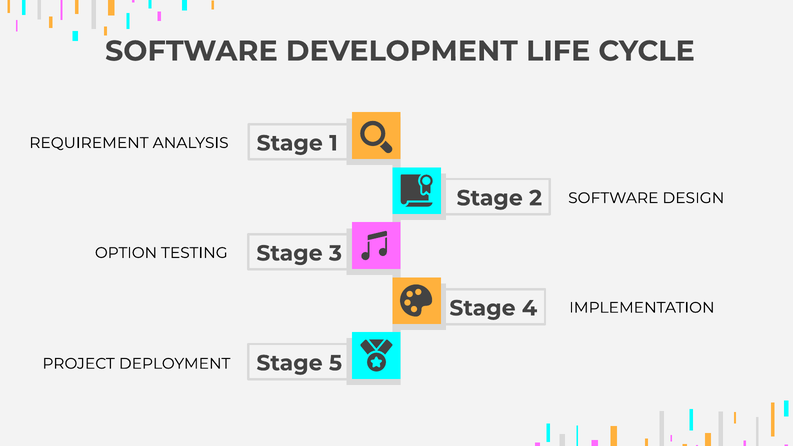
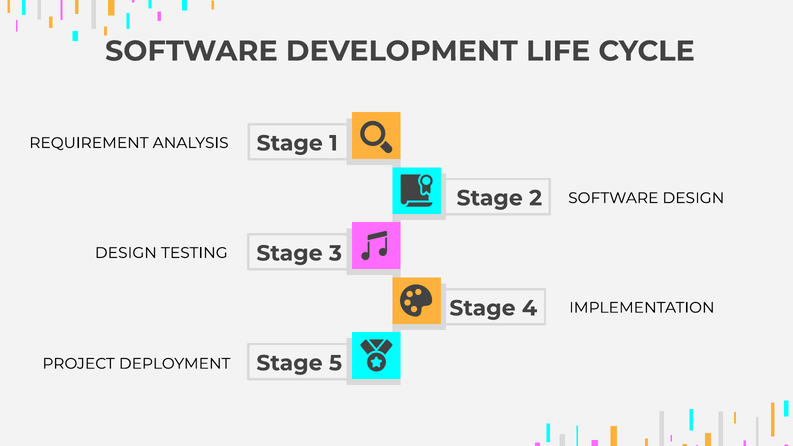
OPTION: OPTION -> DESIGN (126, 253)
